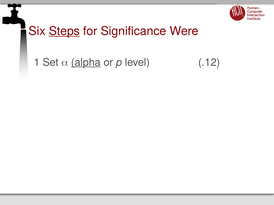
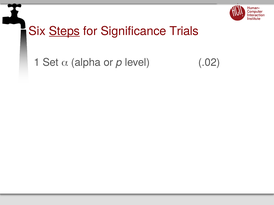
Were: Were -> Trials (184, 31)
alpha underline: present -> none (86, 62)
.12: .12 -> .02 (209, 62)
